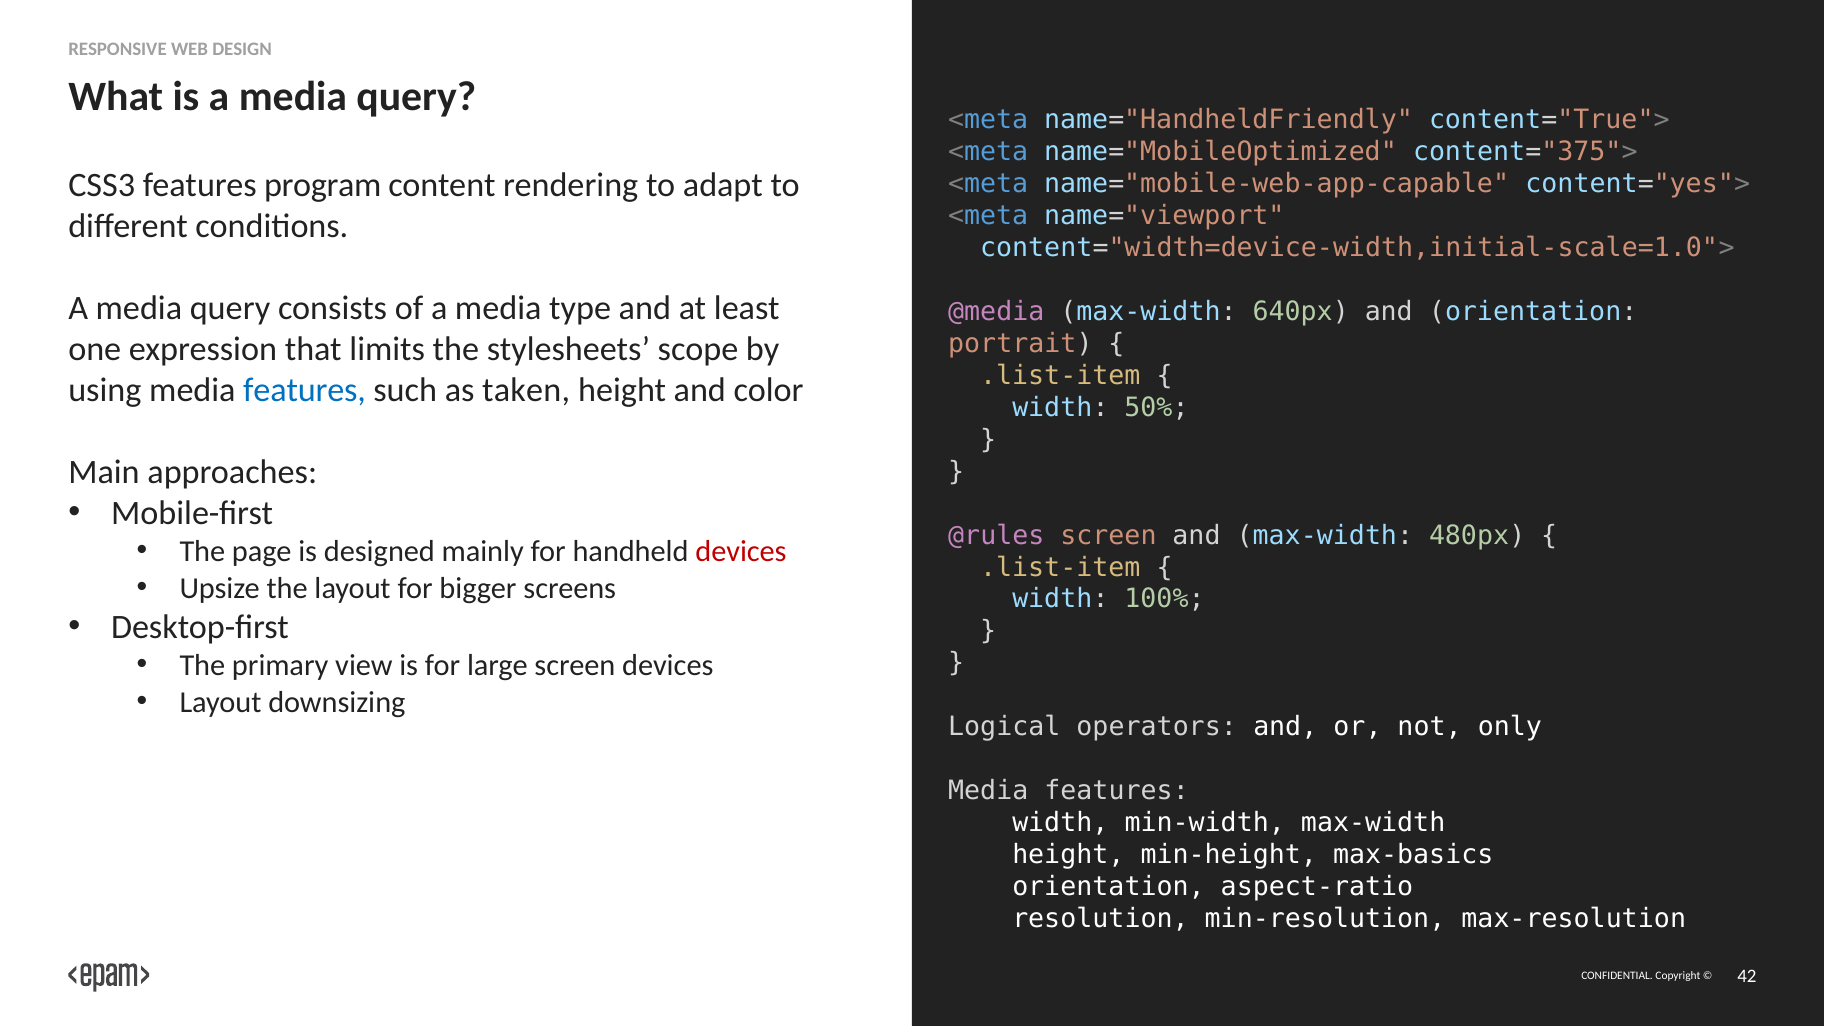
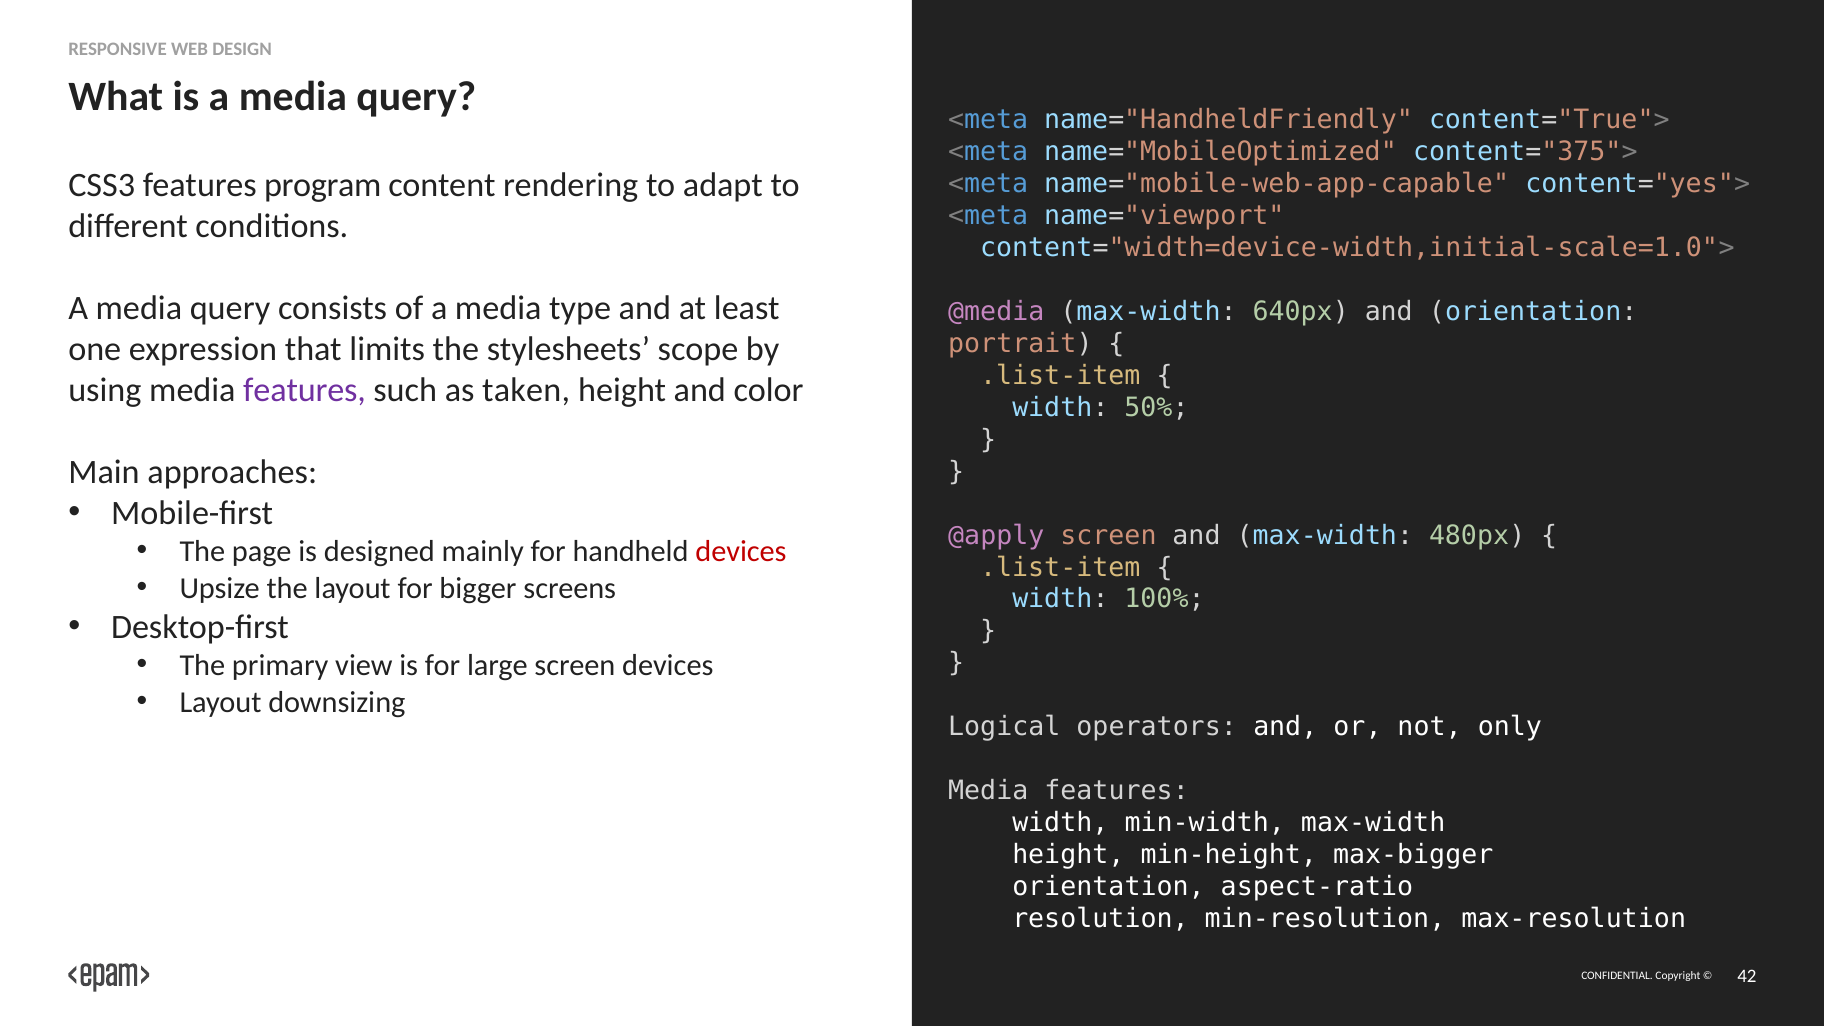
features colour: blue -> purple (305, 390)
@rules: @rules -> @apply (996, 535)
max-basics: max-basics -> max-bigger (1413, 855)
